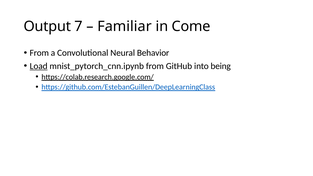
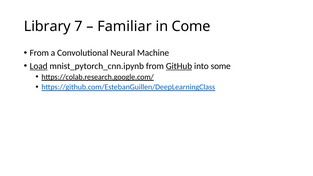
Output: Output -> Library (47, 26)
Behavior: Behavior -> Machine (153, 53)
GitHub underline: none -> present (179, 66)
being: being -> some (221, 66)
